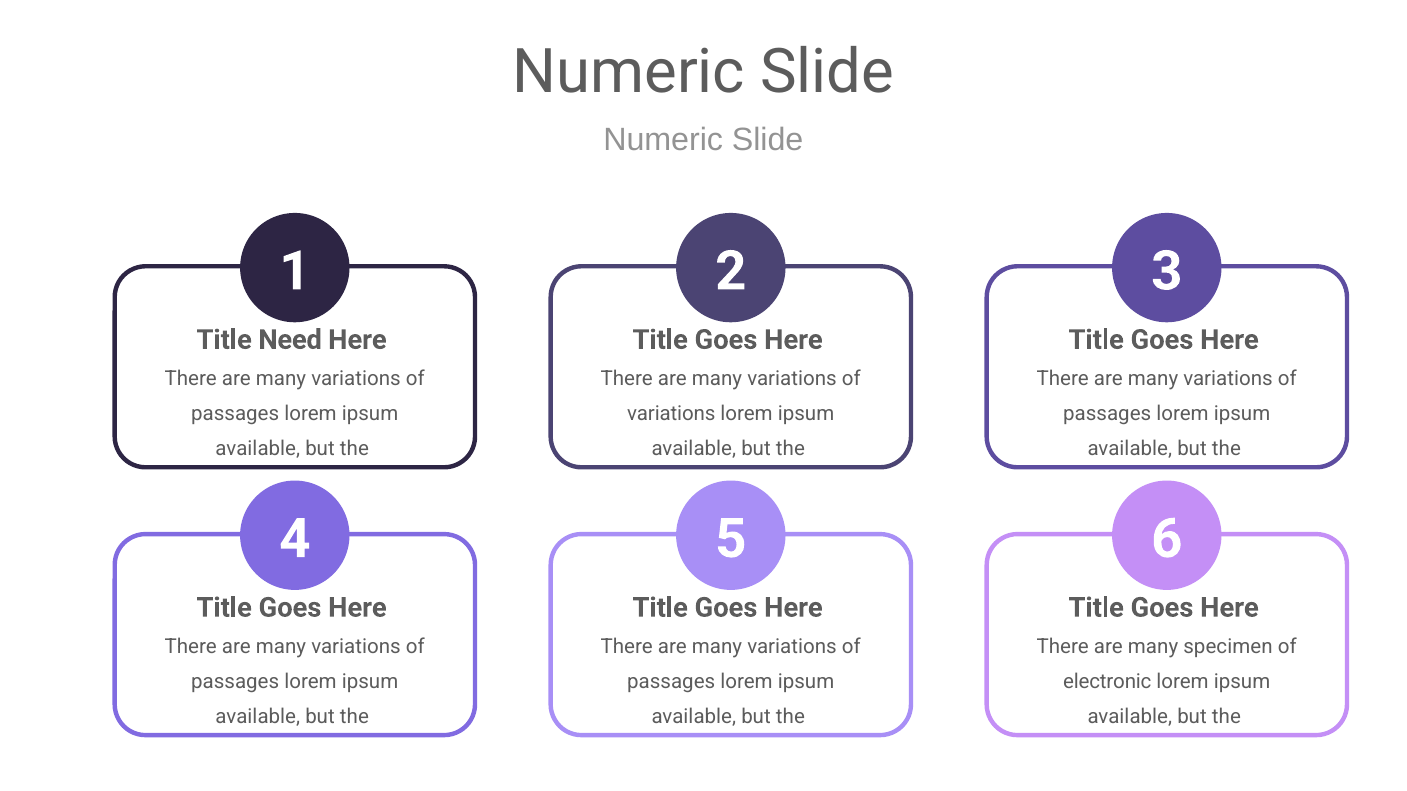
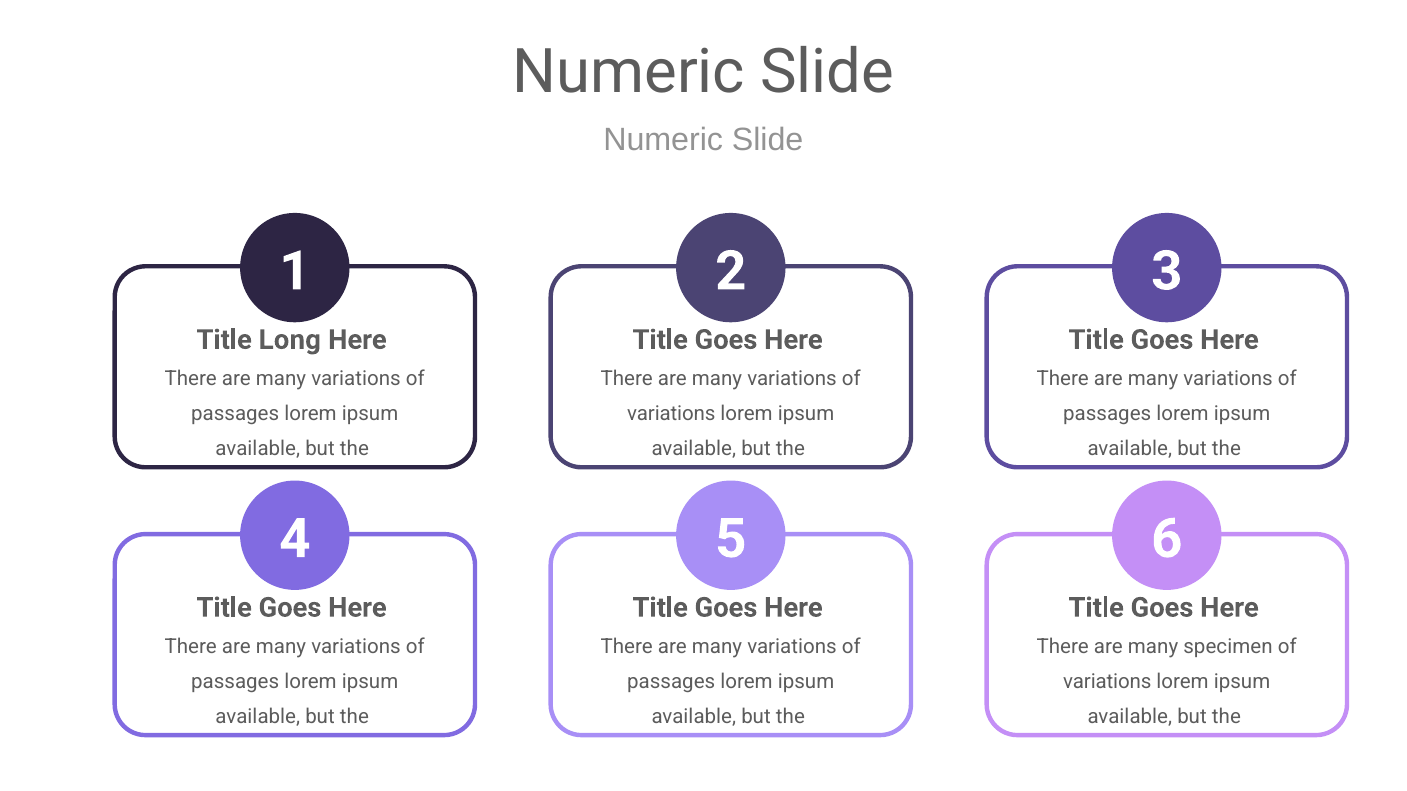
Need: Need -> Long (290, 340)
electronic: electronic -> variations (1107, 682)
